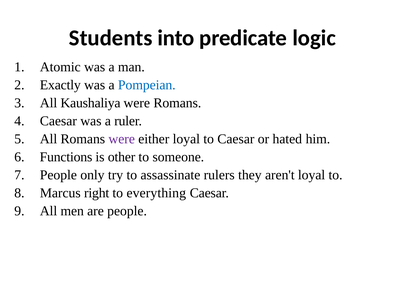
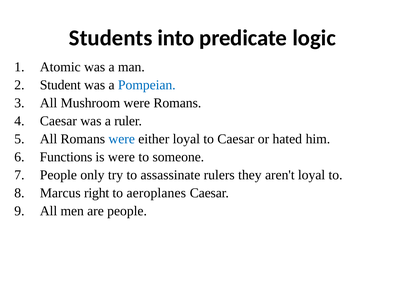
Exactly: Exactly -> Student (60, 85)
Kaushaliya: Kaushaliya -> Mushroom (90, 103)
were colour: purple -> blue (122, 139)
is other: other -> were (121, 157)
everything: everything -> aeroplanes (156, 193)
